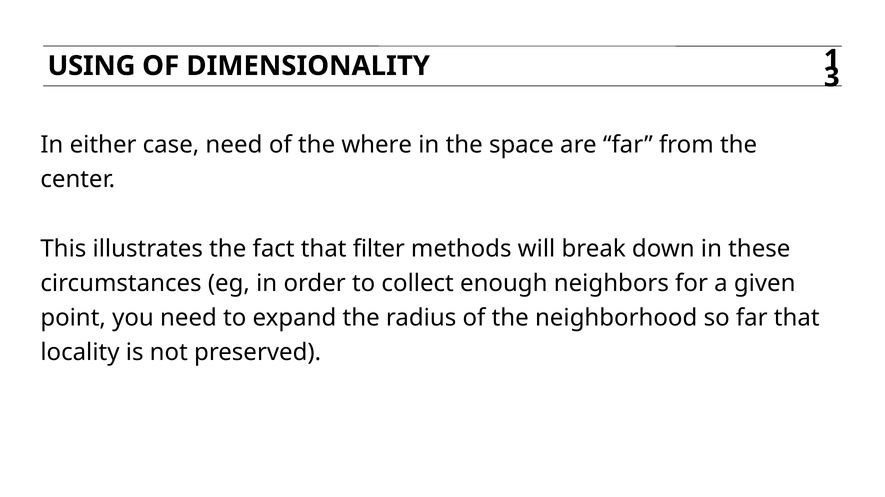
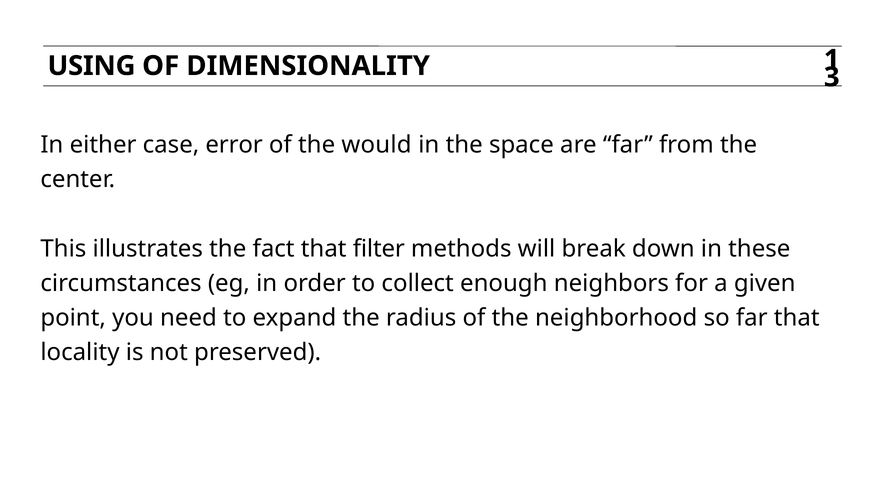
case need: need -> error (234, 145)
where: where -> would (377, 145)
